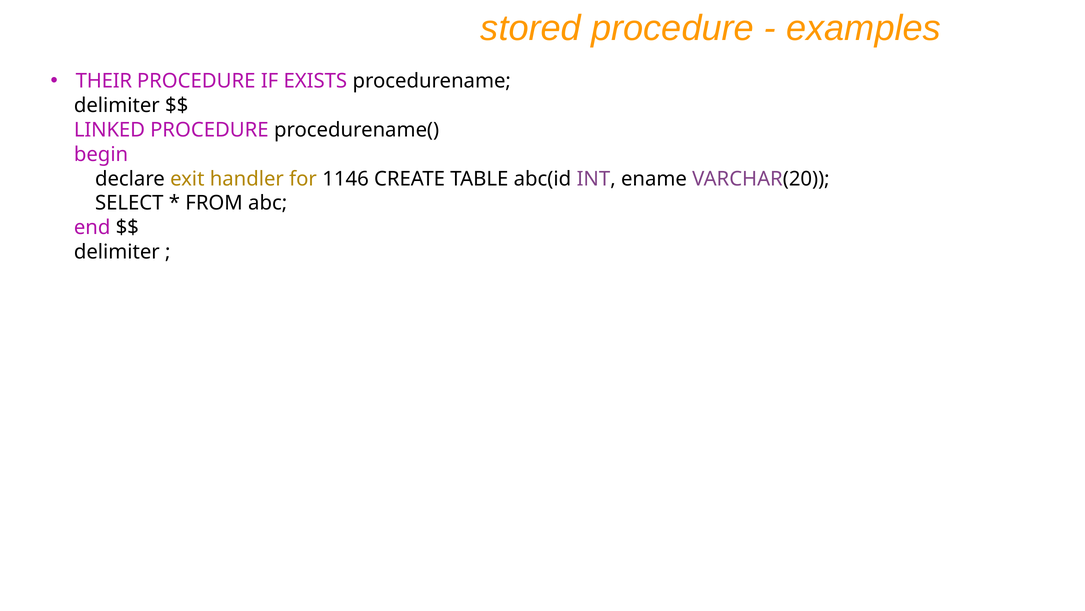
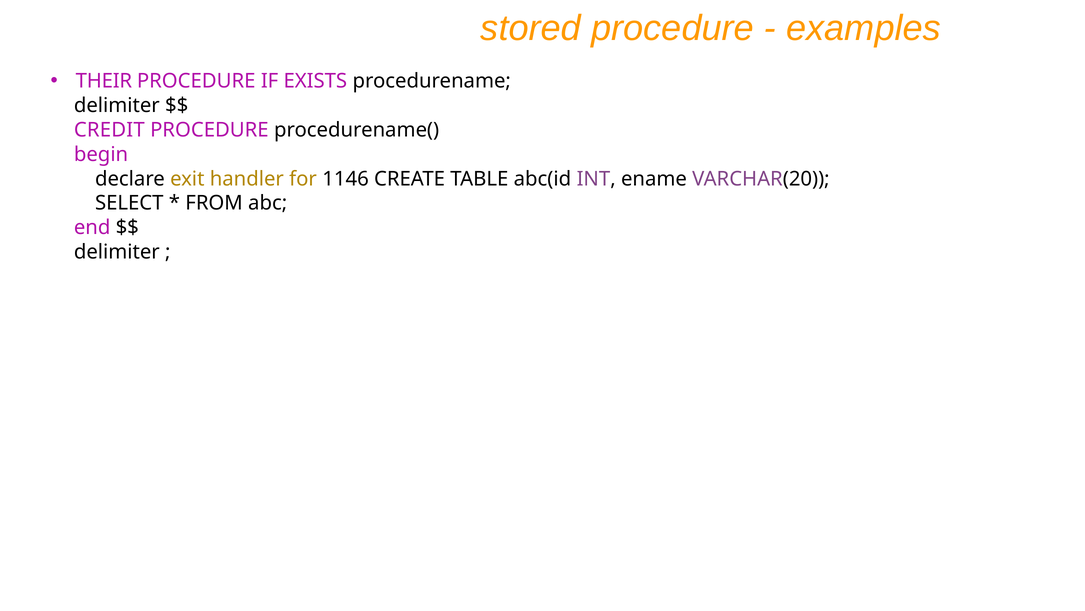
LINKED: LINKED -> CREDIT (109, 130)
